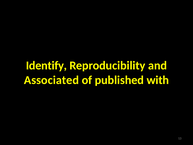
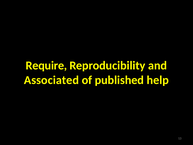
Identify: Identify -> Require (46, 65)
with: with -> help (158, 80)
